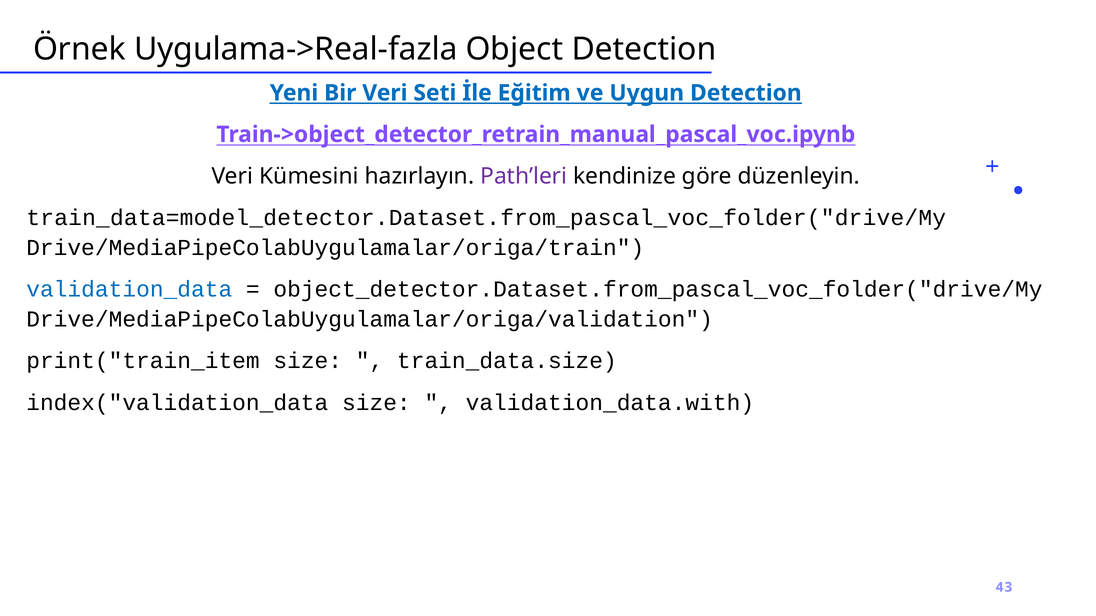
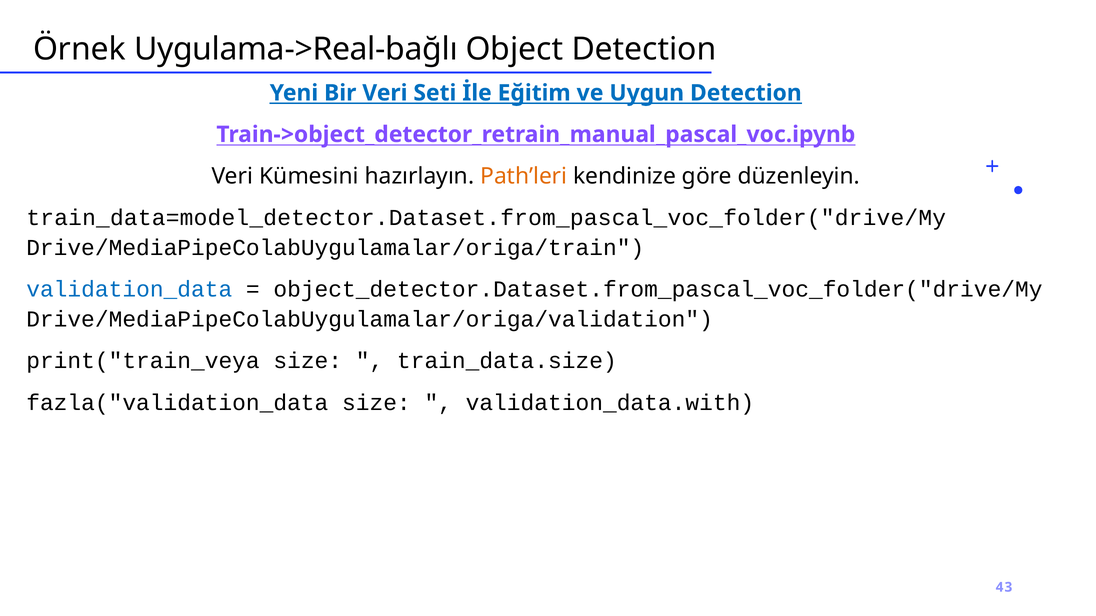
Uygulama->Real-fazla: Uygulama->Real-fazla -> Uygulama->Real-bağlı (296, 49)
Path’leri colour: purple -> orange (524, 176)
print("train_item: print("train_item -> print("train_veya (143, 361)
index("validation_data: index("validation_data -> fazla("validation_data (177, 403)
